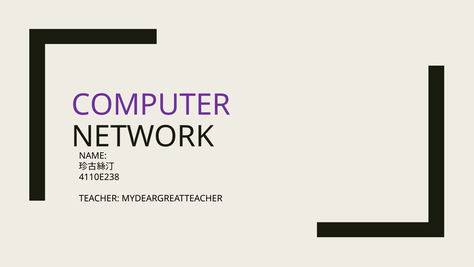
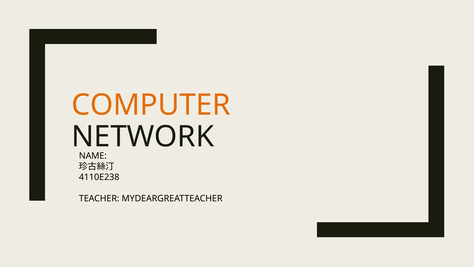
COMPUTER colour: purple -> orange (151, 105)
